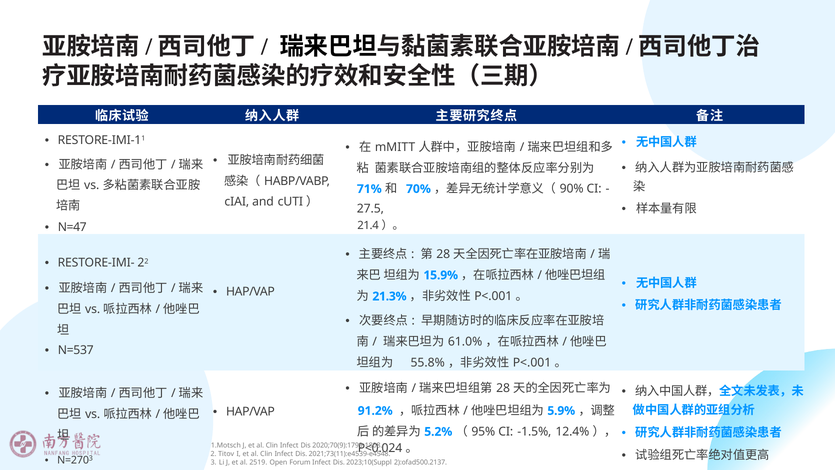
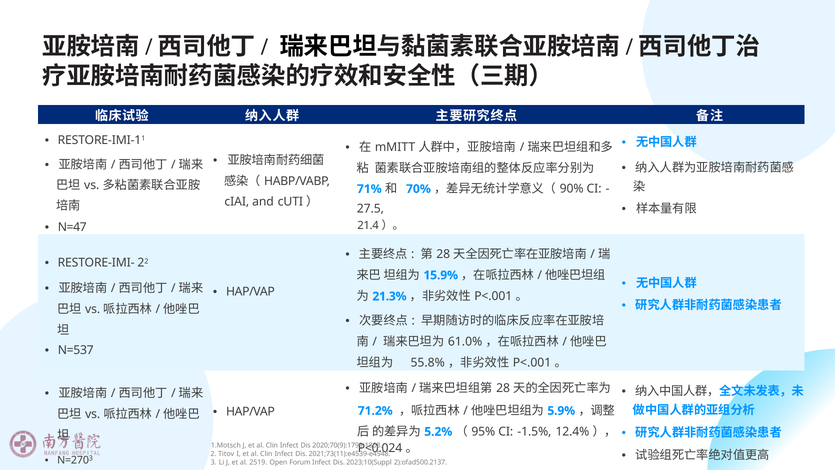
91.2%: 91.2% -> 71.2% (375, 411)
